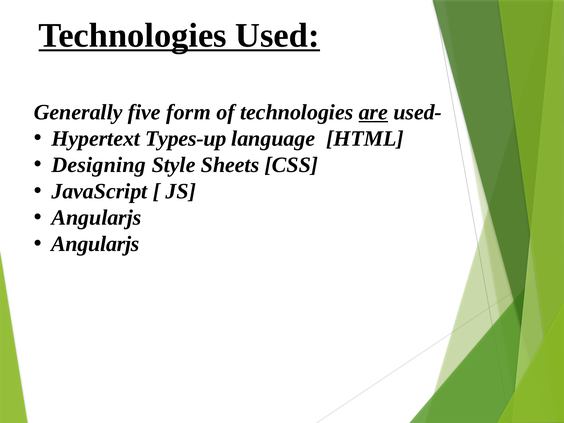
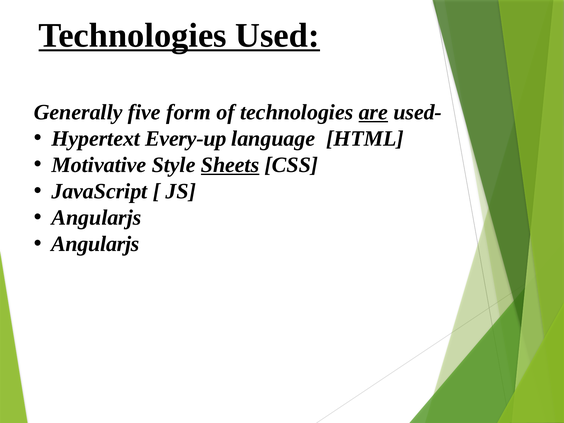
Types-up: Types-up -> Every-up (186, 139)
Designing: Designing -> Motivative (99, 165)
Sheets underline: none -> present (230, 165)
